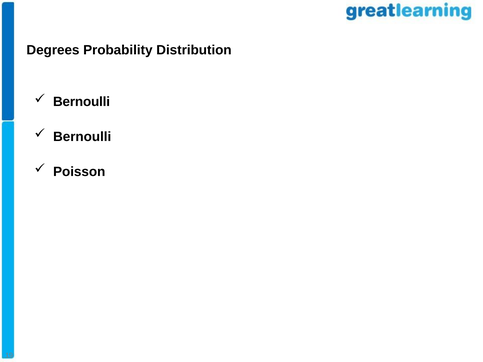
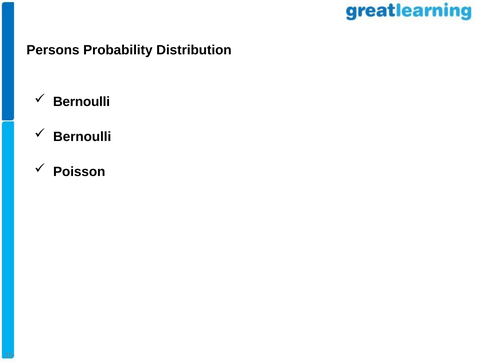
Degrees: Degrees -> Persons (53, 50)
